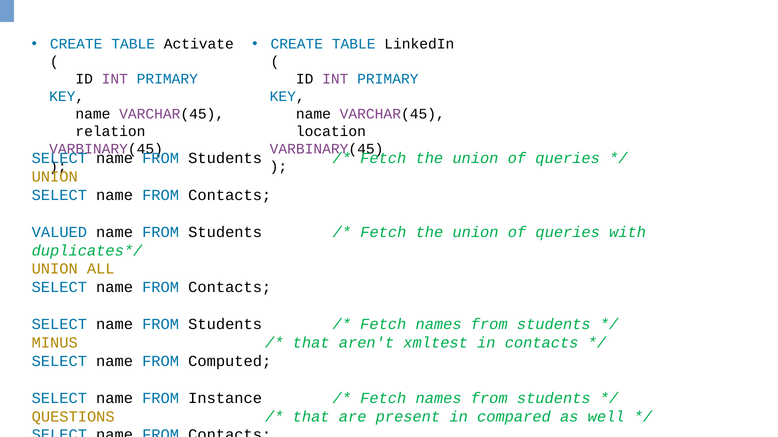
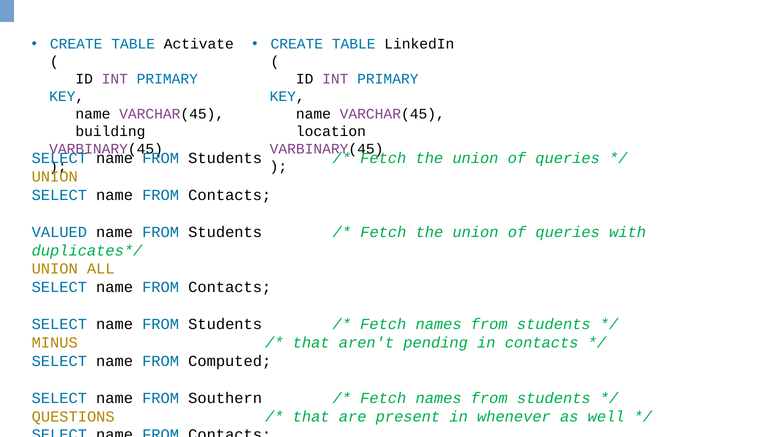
relation: relation -> building (110, 132)
xmltest: xmltest -> pending (436, 343)
Instance: Instance -> Southern (225, 399)
compared: compared -> whenever (514, 417)
